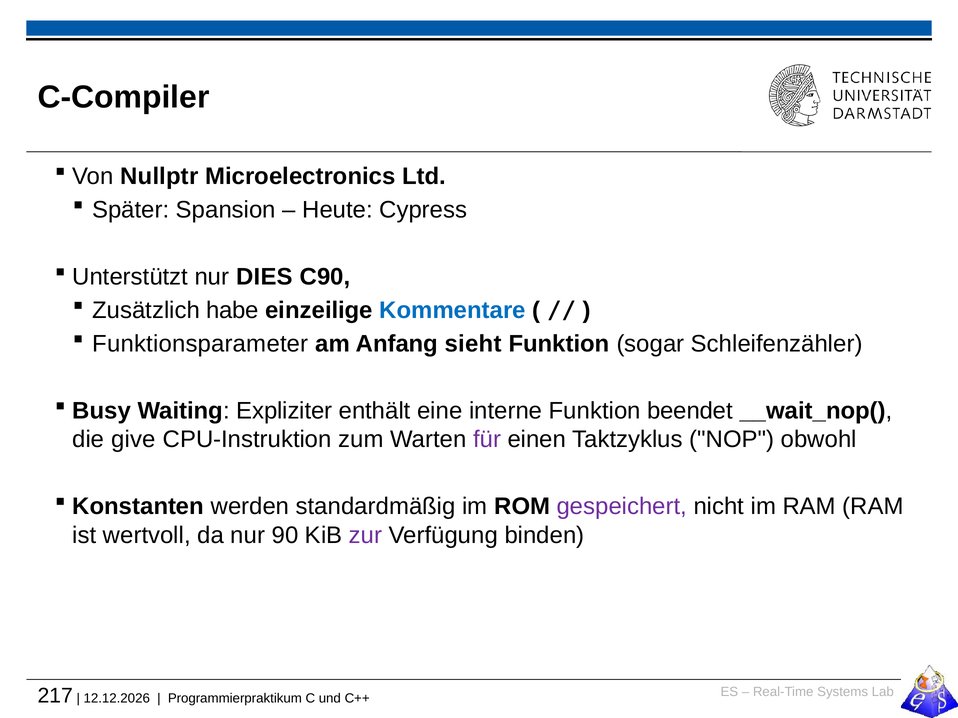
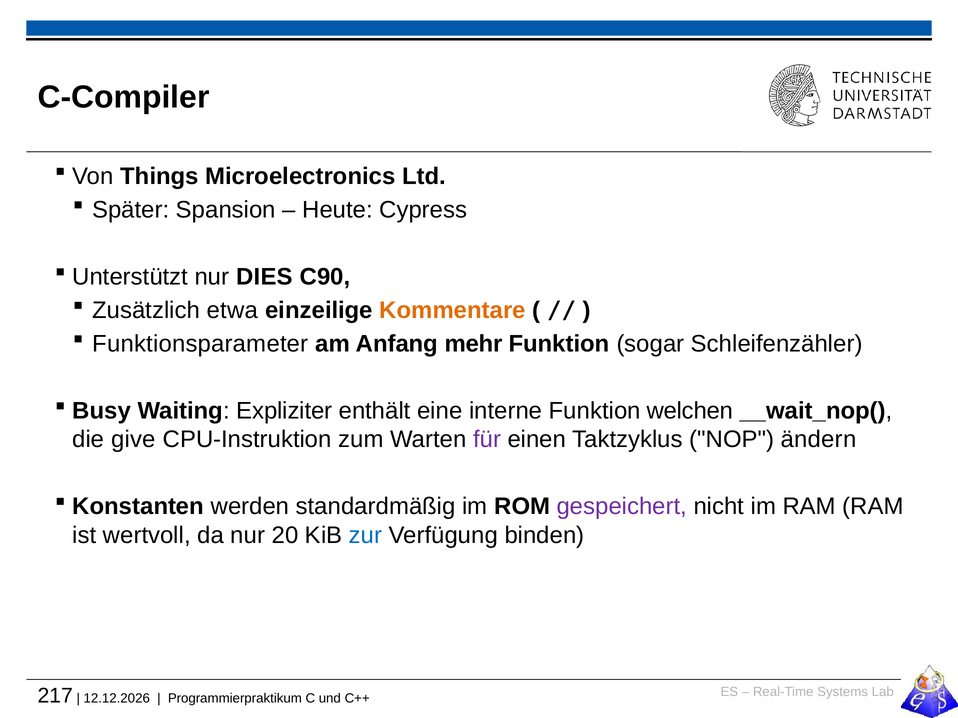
Nullptr: Nullptr -> Things (159, 176)
habe: habe -> etwa (232, 310)
Kommentare colour: blue -> orange (453, 310)
sieht: sieht -> mehr (474, 344)
beendet: beendet -> welchen (690, 411)
obwohl: obwohl -> ändern (819, 440)
90: 90 -> 20 (285, 536)
zur colour: purple -> blue (366, 536)
